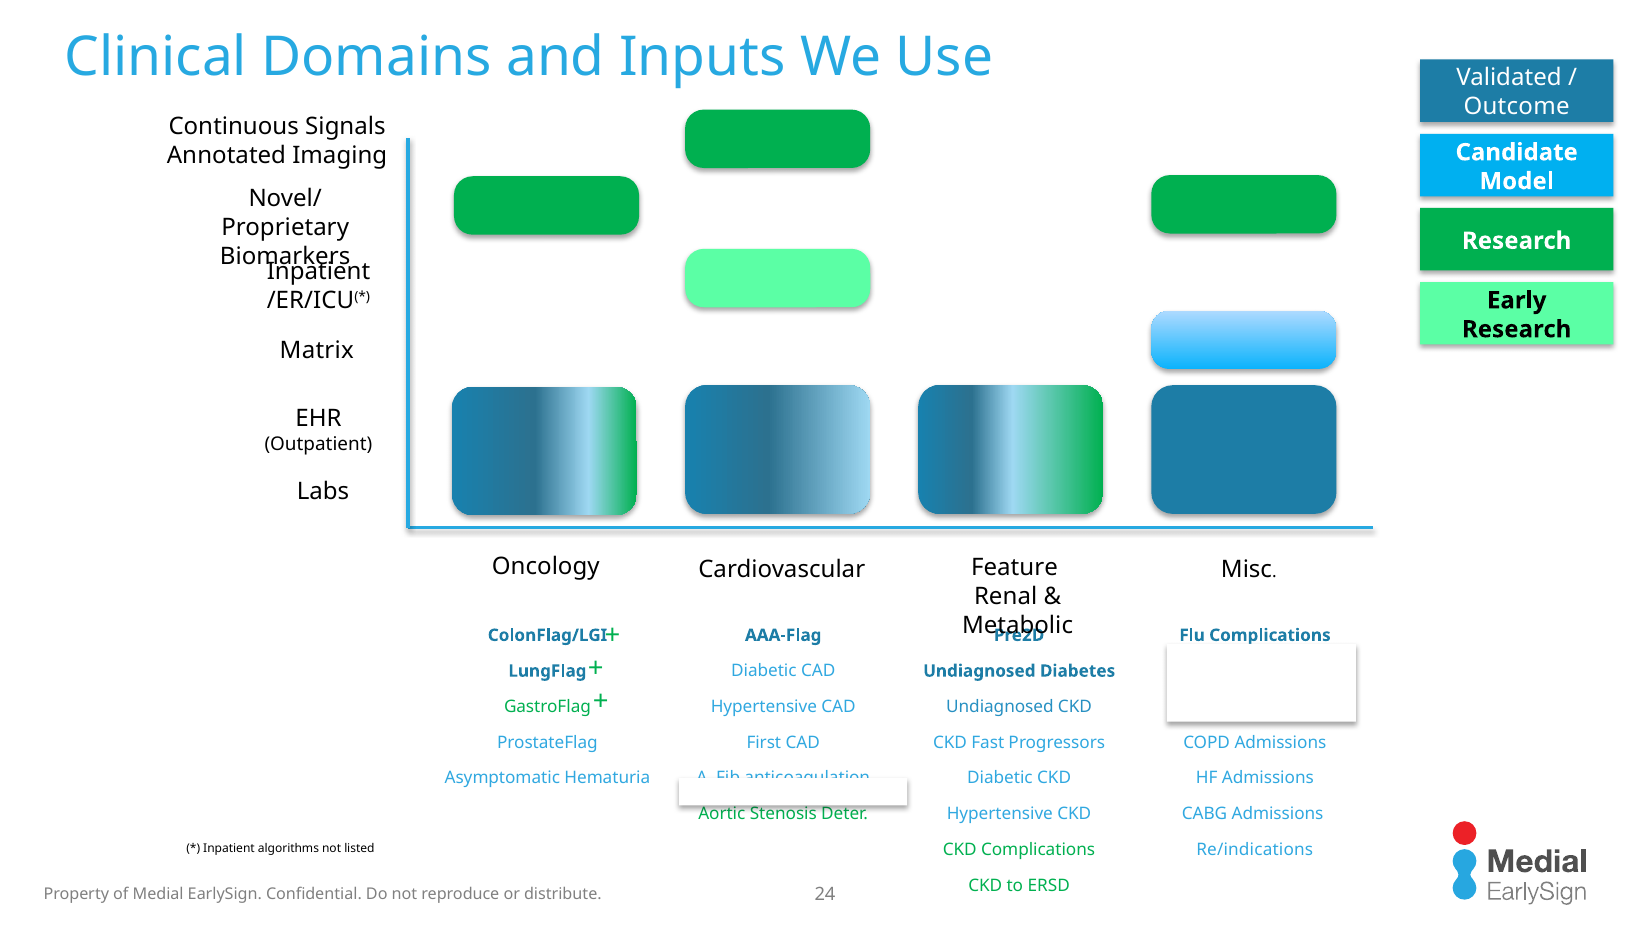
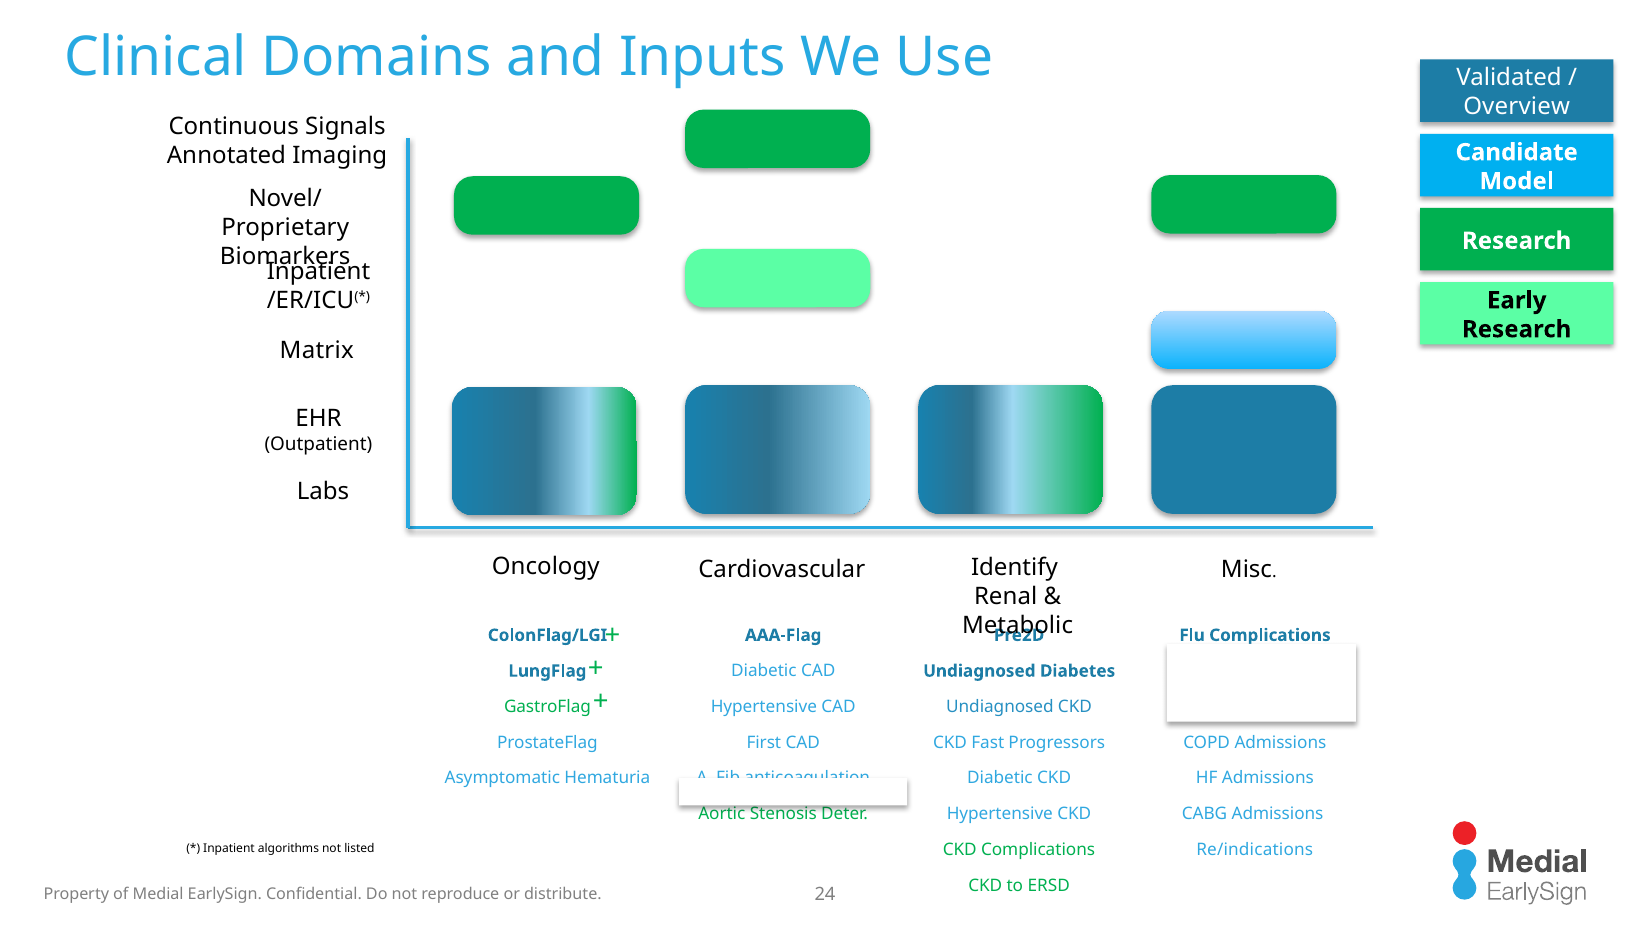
Outcome: Outcome -> Overview (1517, 107)
Feature: Feature -> Identify (1014, 568)
